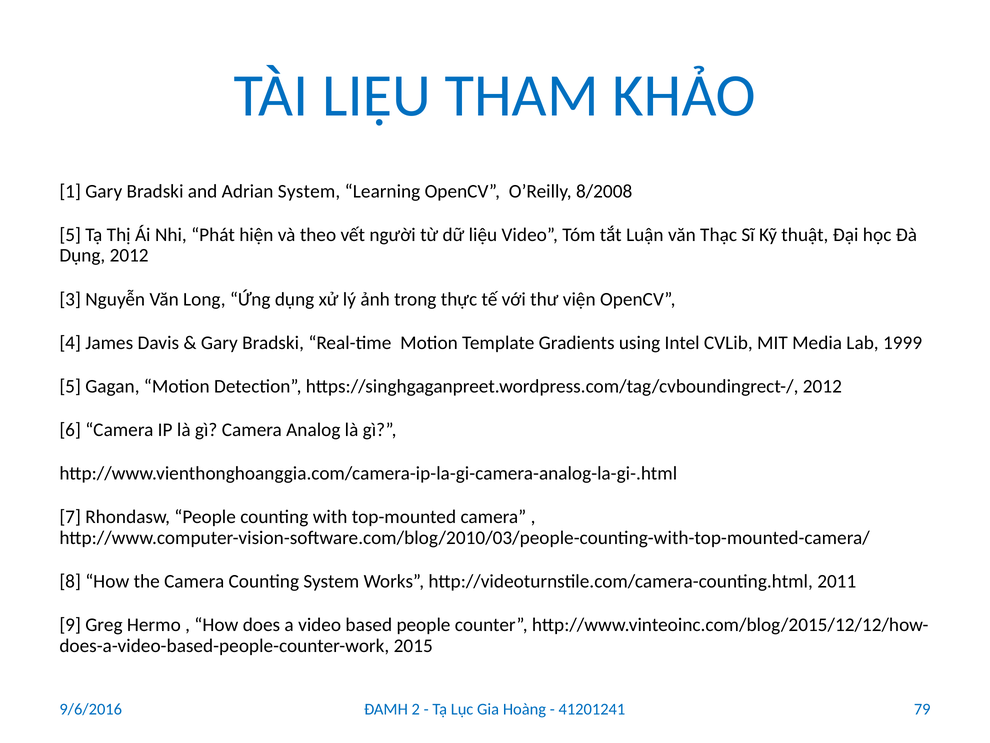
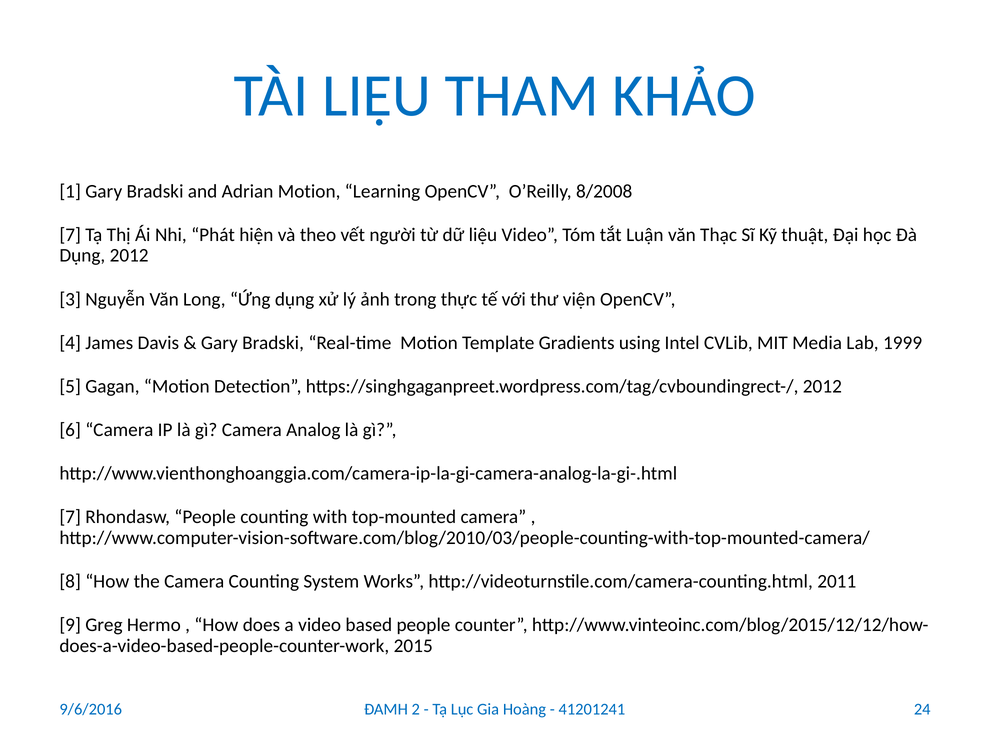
Adrian System: System -> Motion (309, 191)
5: 5 -> 7 (70, 235)
79: 79 -> 24 (922, 709)
